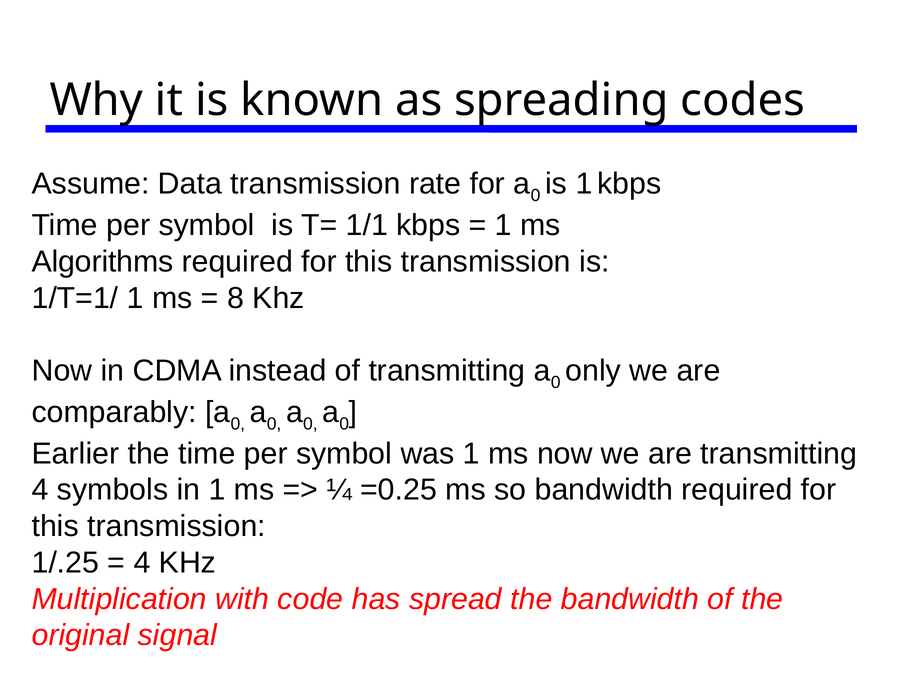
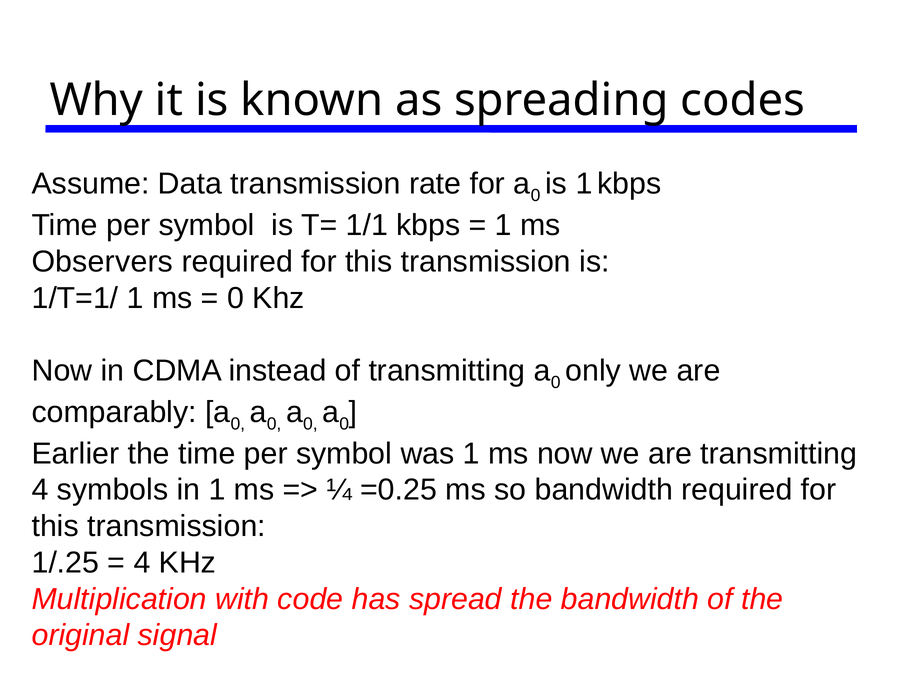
Algorithms: Algorithms -> Observers (102, 262)
8: 8 -> 0 (235, 298)
